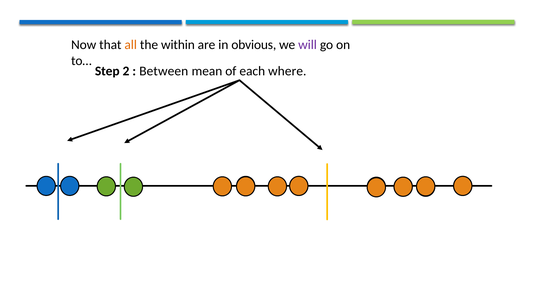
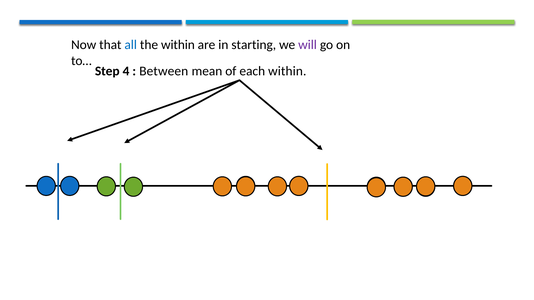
all colour: orange -> blue (131, 45)
obvious: obvious -> starting (254, 45)
2: 2 -> 4 (126, 71)
each where: where -> within (287, 71)
